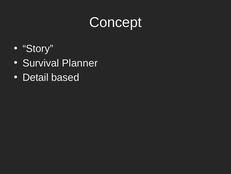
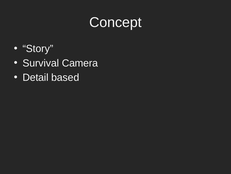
Planner: Planner -> Camera (80, 63)
